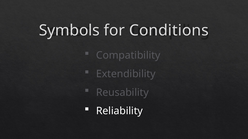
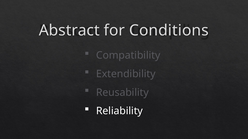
Symbols: Symbols -> Abstract (69, 31)
